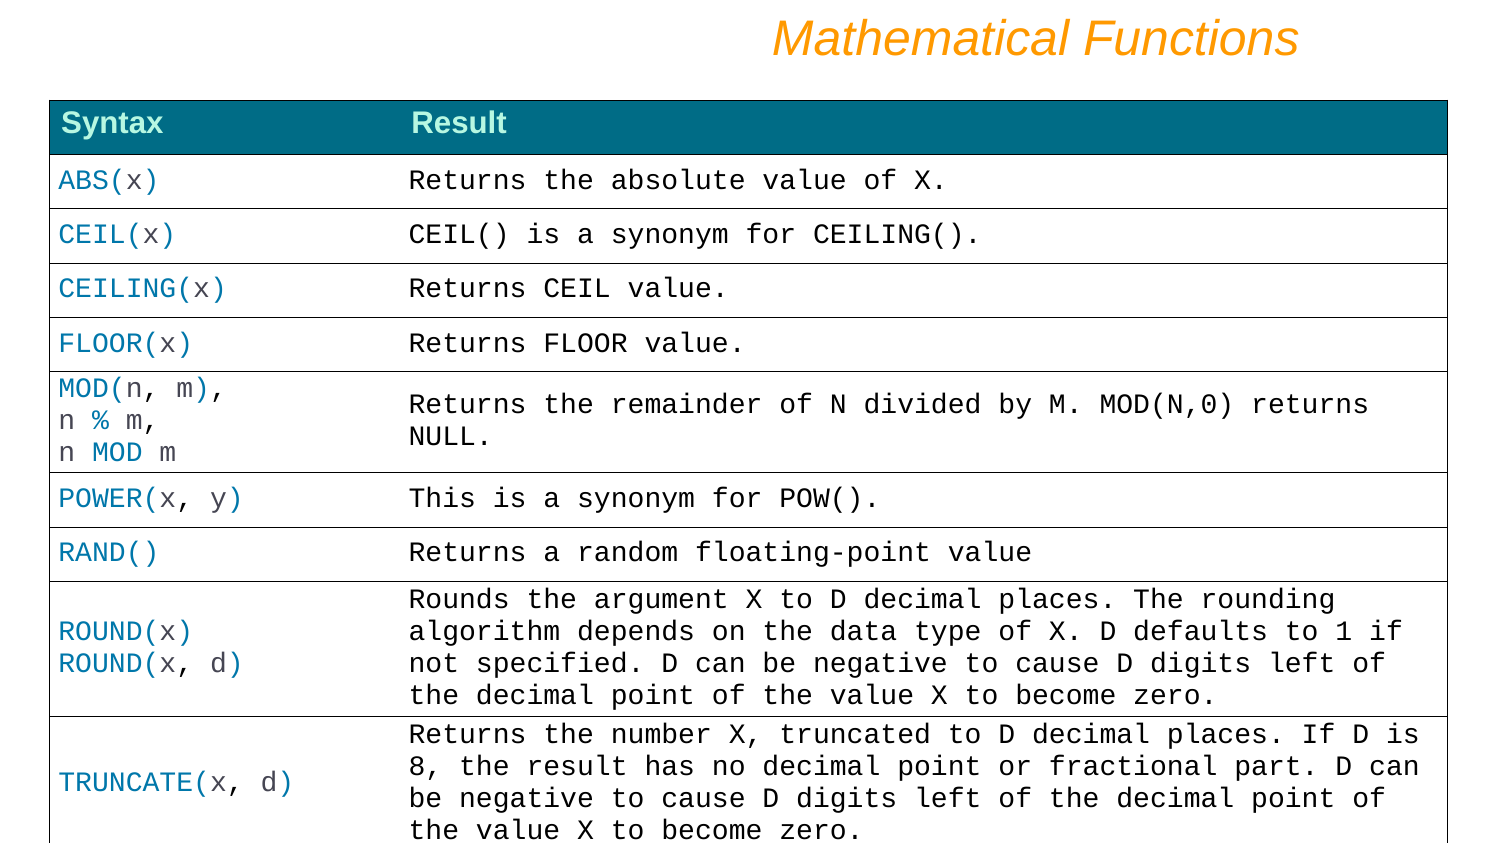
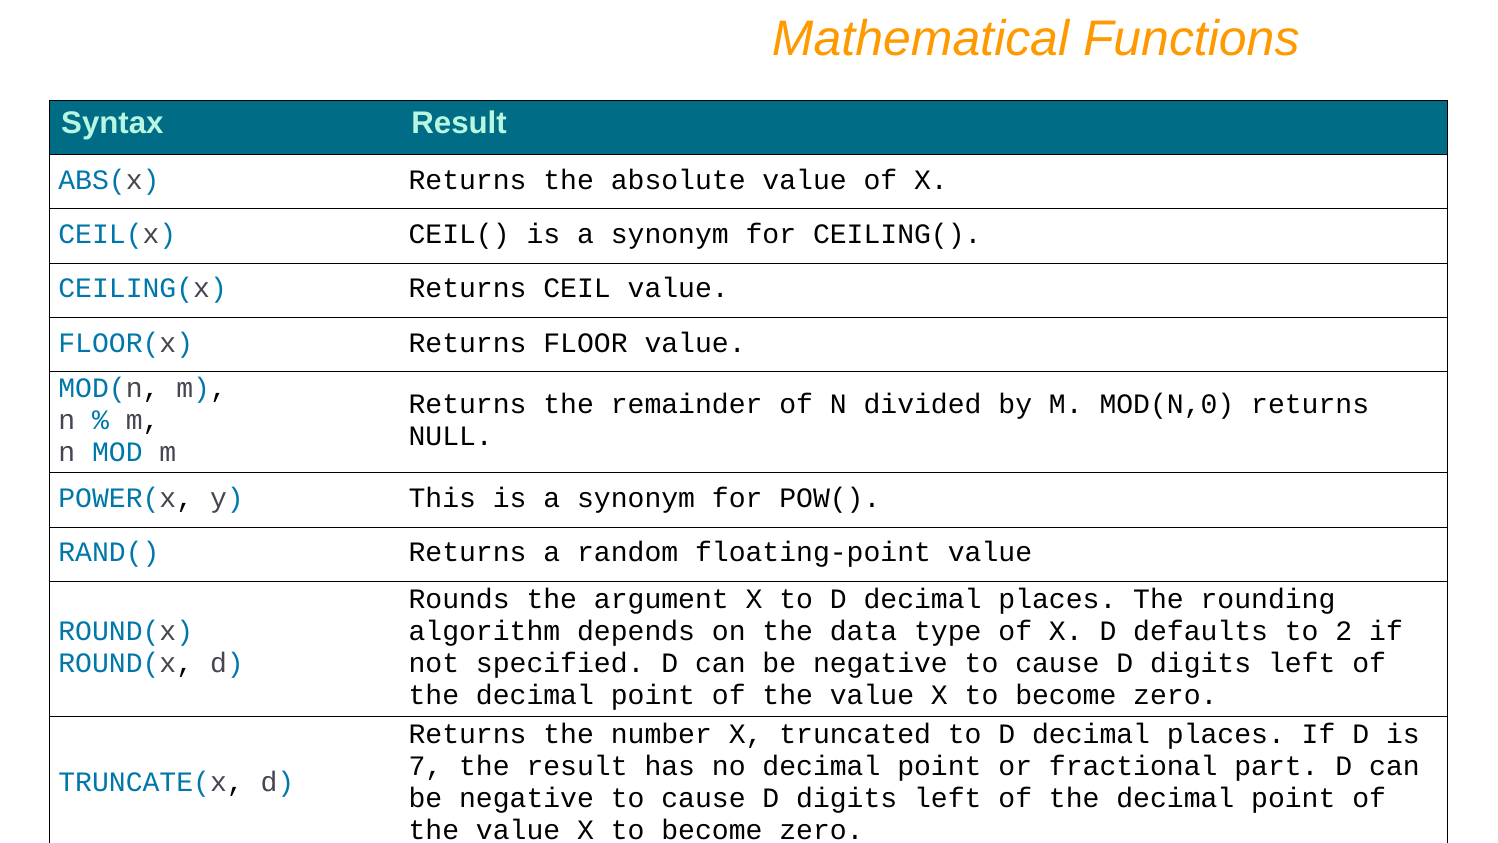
1: 1 -> 2 (1344, 631)
8: 8 -> 7 (425, 766)
